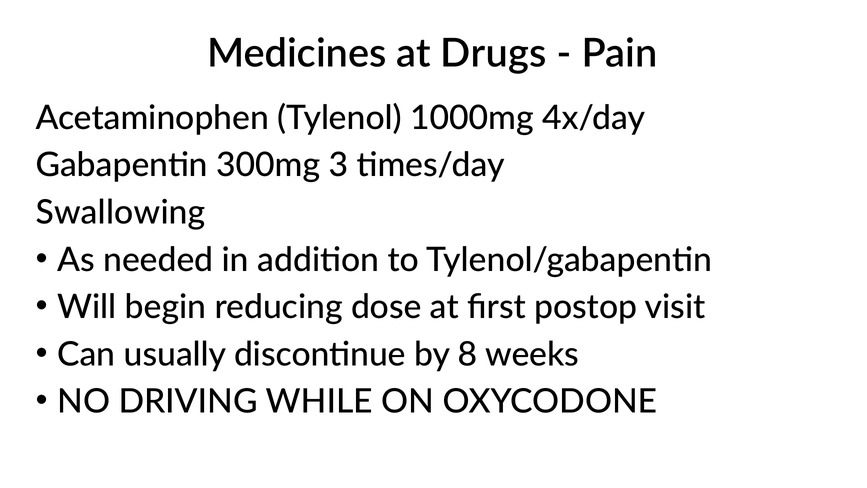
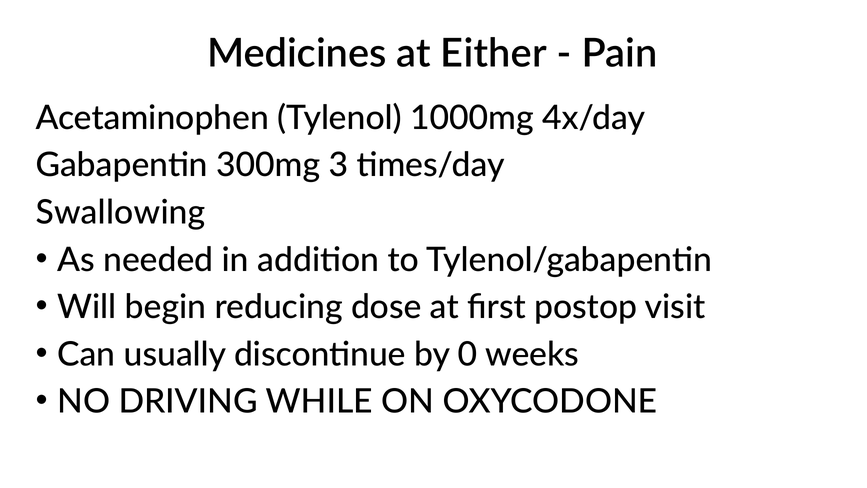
Drugs: Drugs -> Either (494, 54)
8: 8 -> 0 (468, 354)
